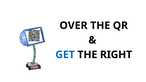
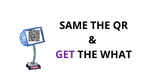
OVER: OVER -> SAME (74, 26)
GET colour: blue -> purple (65, 55)
RIGHT: RIGHT -> WHAT (116, 55)
